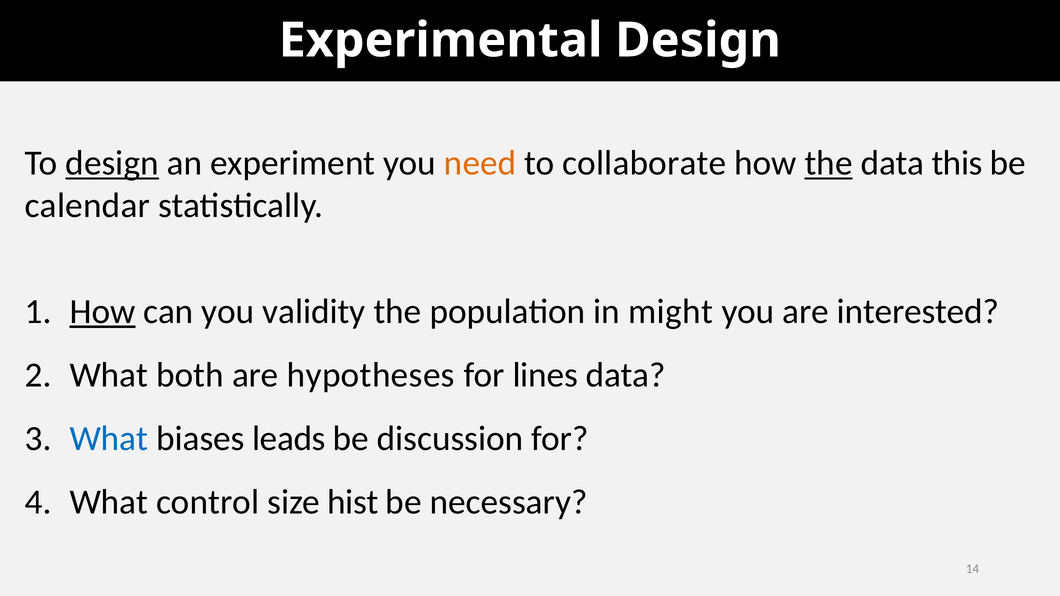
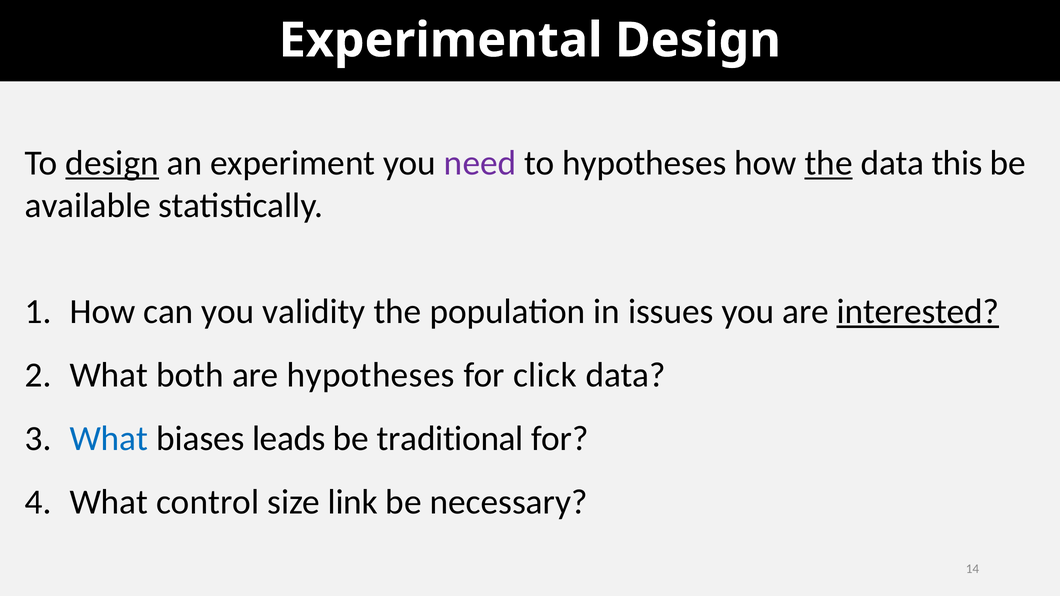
need colour: orange -> purple (480, 163)
to collaborate: collaborate -> hypotheses (644, 163)
calendar: calendar -> available (88, 206)
How underline: present -> none (102, 312)
might: might -> issues (671, 312)
interested underline: none -> present (918, 312)
lines: lines -> click (545, 375)
discussion: discussion -> traditional (450, 439)
hist: hist -> link (353, 503)
